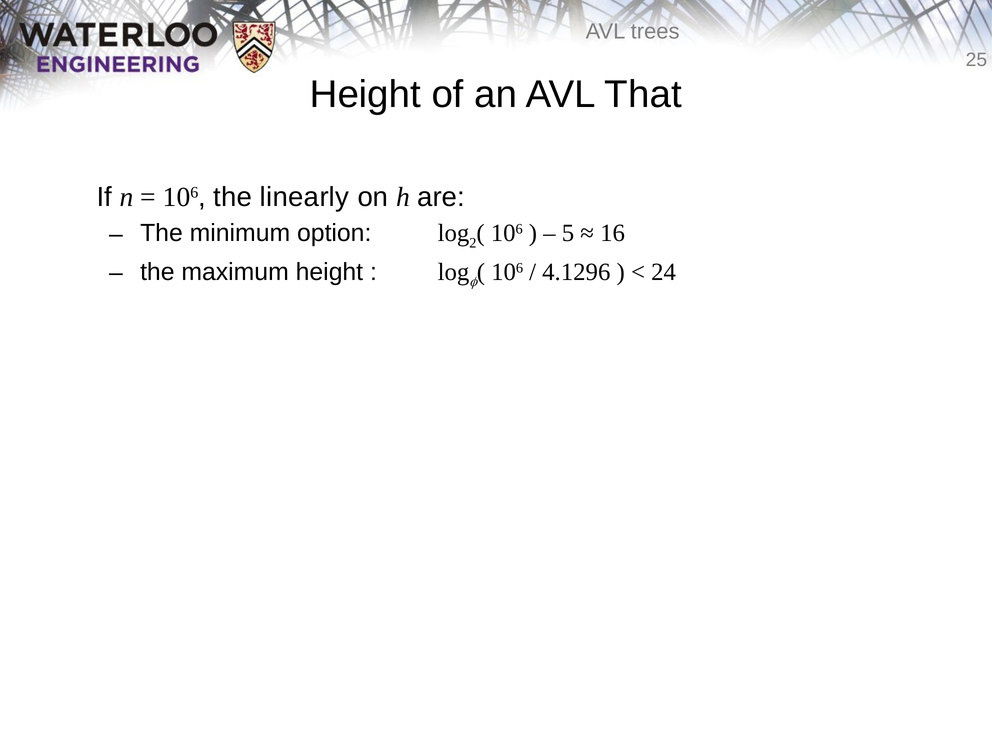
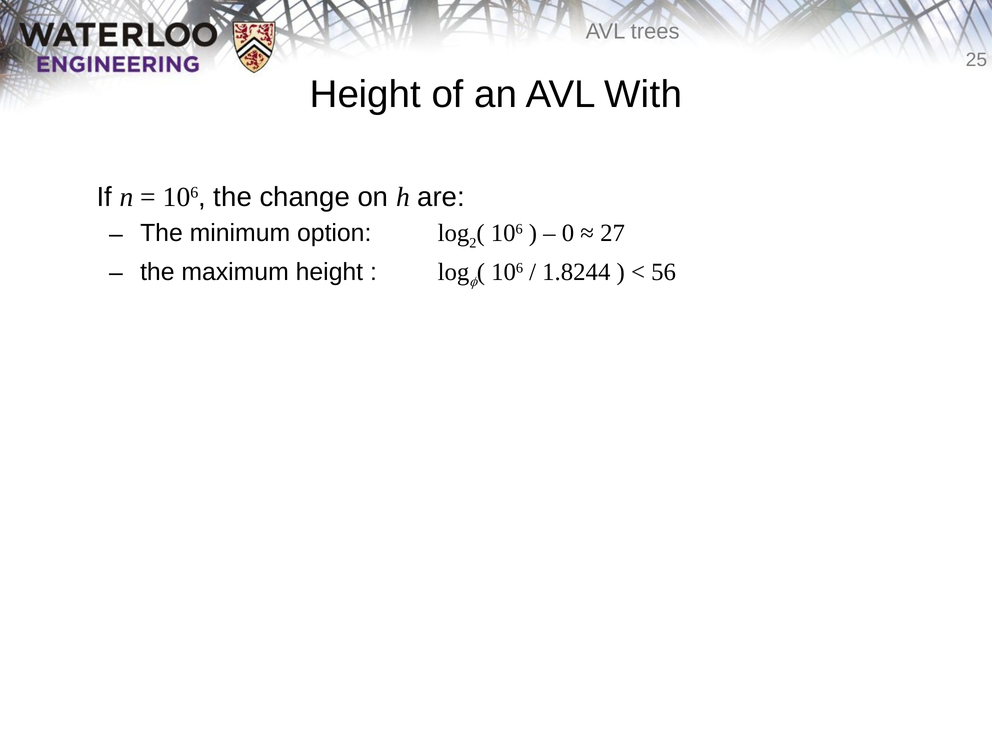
That: That -> With (643, 94)
linearly: linearly -> change (305, 197)
5: 5 -> 0 (568, 233)
16: 16 -> 27 (613, 233)
4.1296: 4.1296 -> 1.8244 (576, 272)
24: 24 -> 56 (664, 272)
